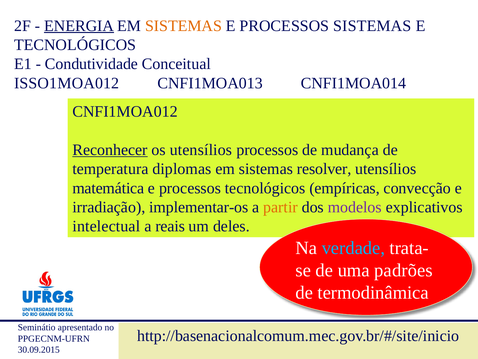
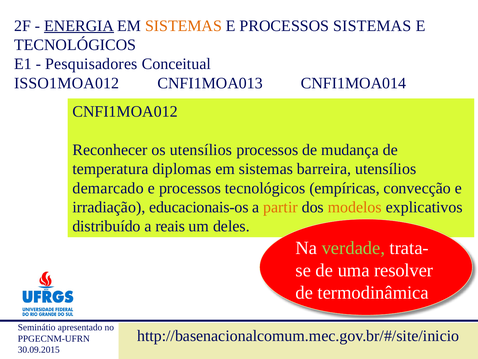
Condutividade: Condutividade -> Pesquisadores (91, 64)
Reconhecer underline: present -> none (110, 150)
resolver: resolver -> barreira (324, 169)
matemática: matemática -> demarcado (108, 188)
implementar-os: implementar-os -> educacionais-os (199, 207)
modelos colour: purple -> orange (355, 207)
intelectual: intelectual -> distribuído (106, 226)
verdade colour: light blue -> light green (353, 248)
padrões: padrões -> resolver (404, 270)
